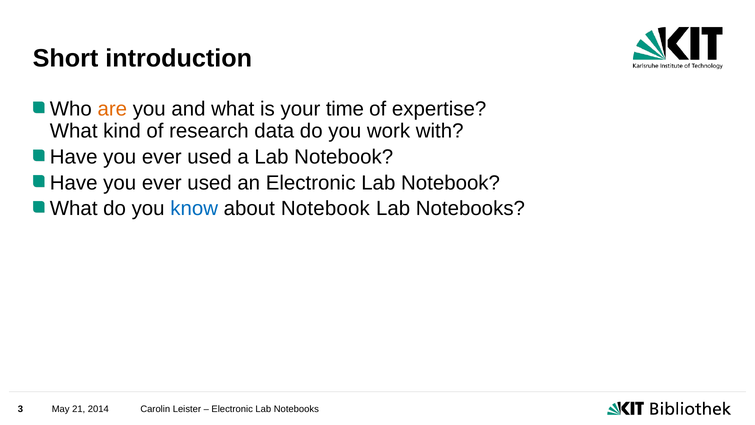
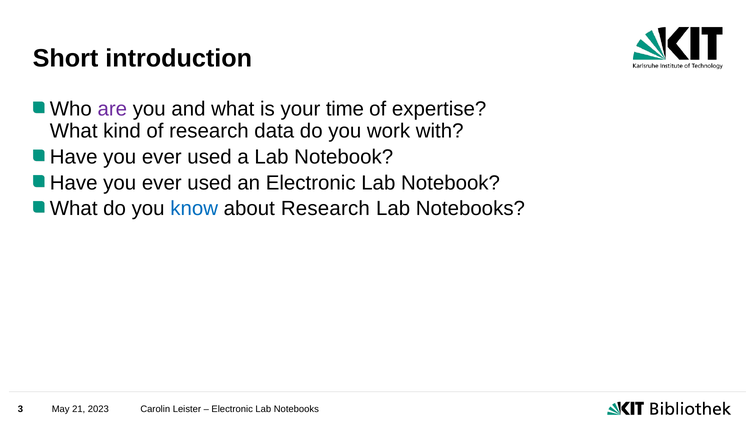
are colour: orange -> purple (112, 109)
about Notebook: Notebook -> Research (325, 209)
2014: 2014 -> 2023 (98, 409)
